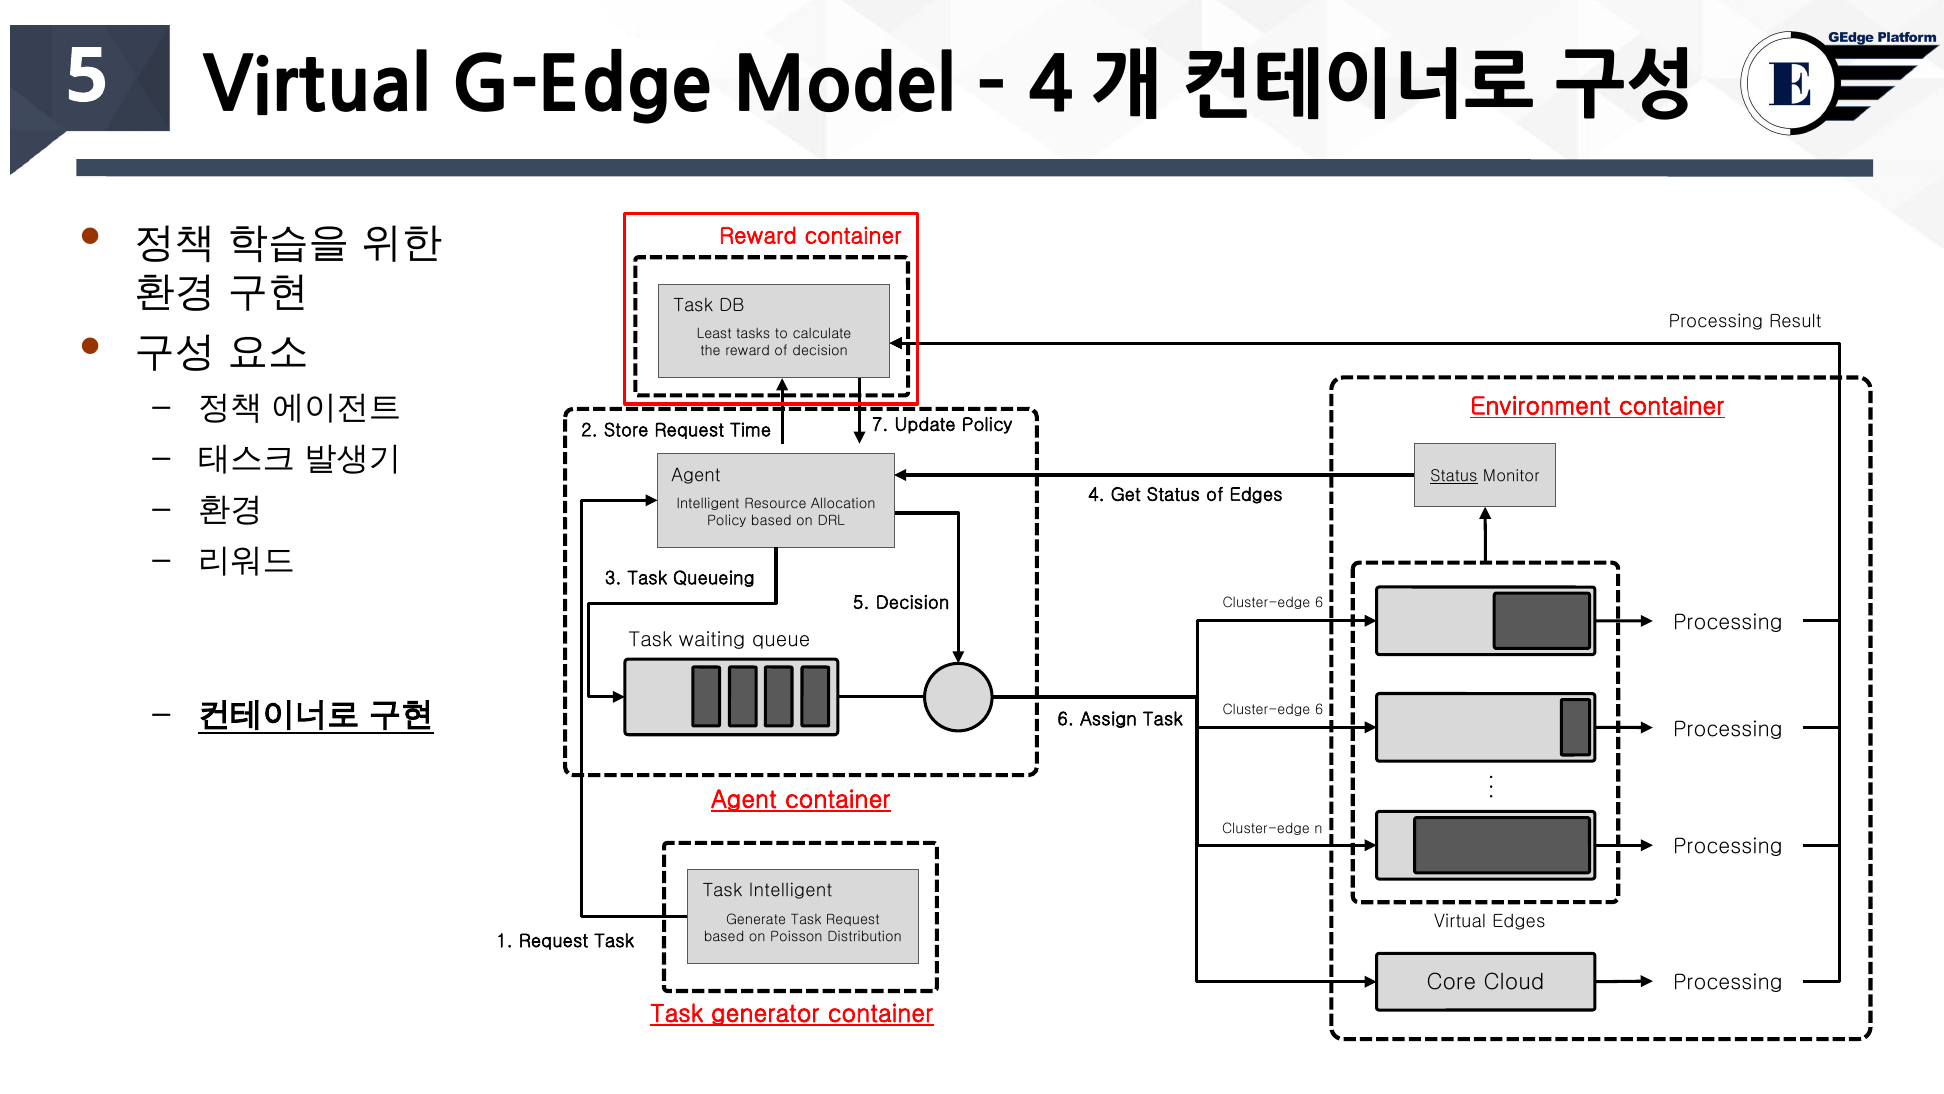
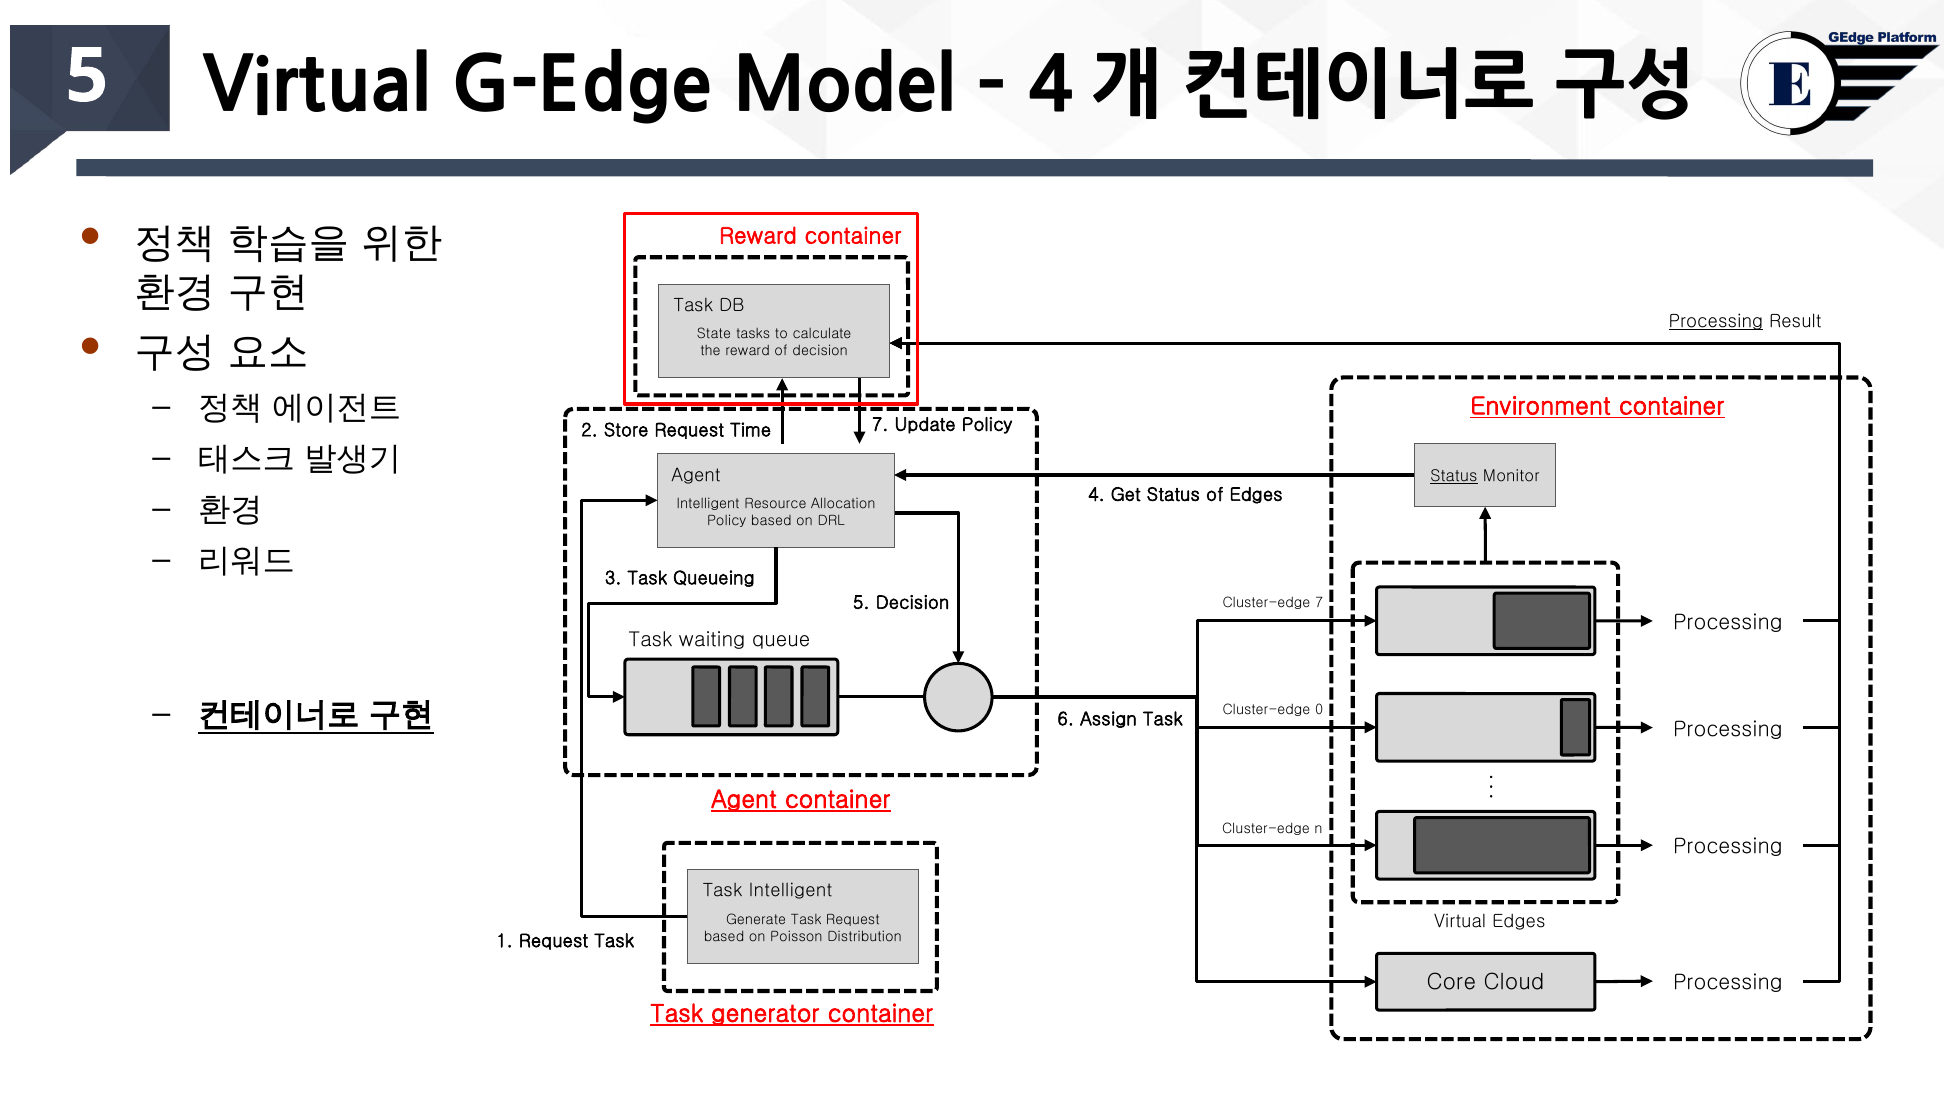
Processing underline: none -> present (1716, 322)
Least: Least -> State (714, 334)
6: 6 -> 7 (1319, 603)
6: 6 -> 0 (1319, 709)
